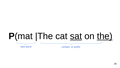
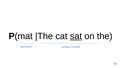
the underline: present -> none (105, 36)
